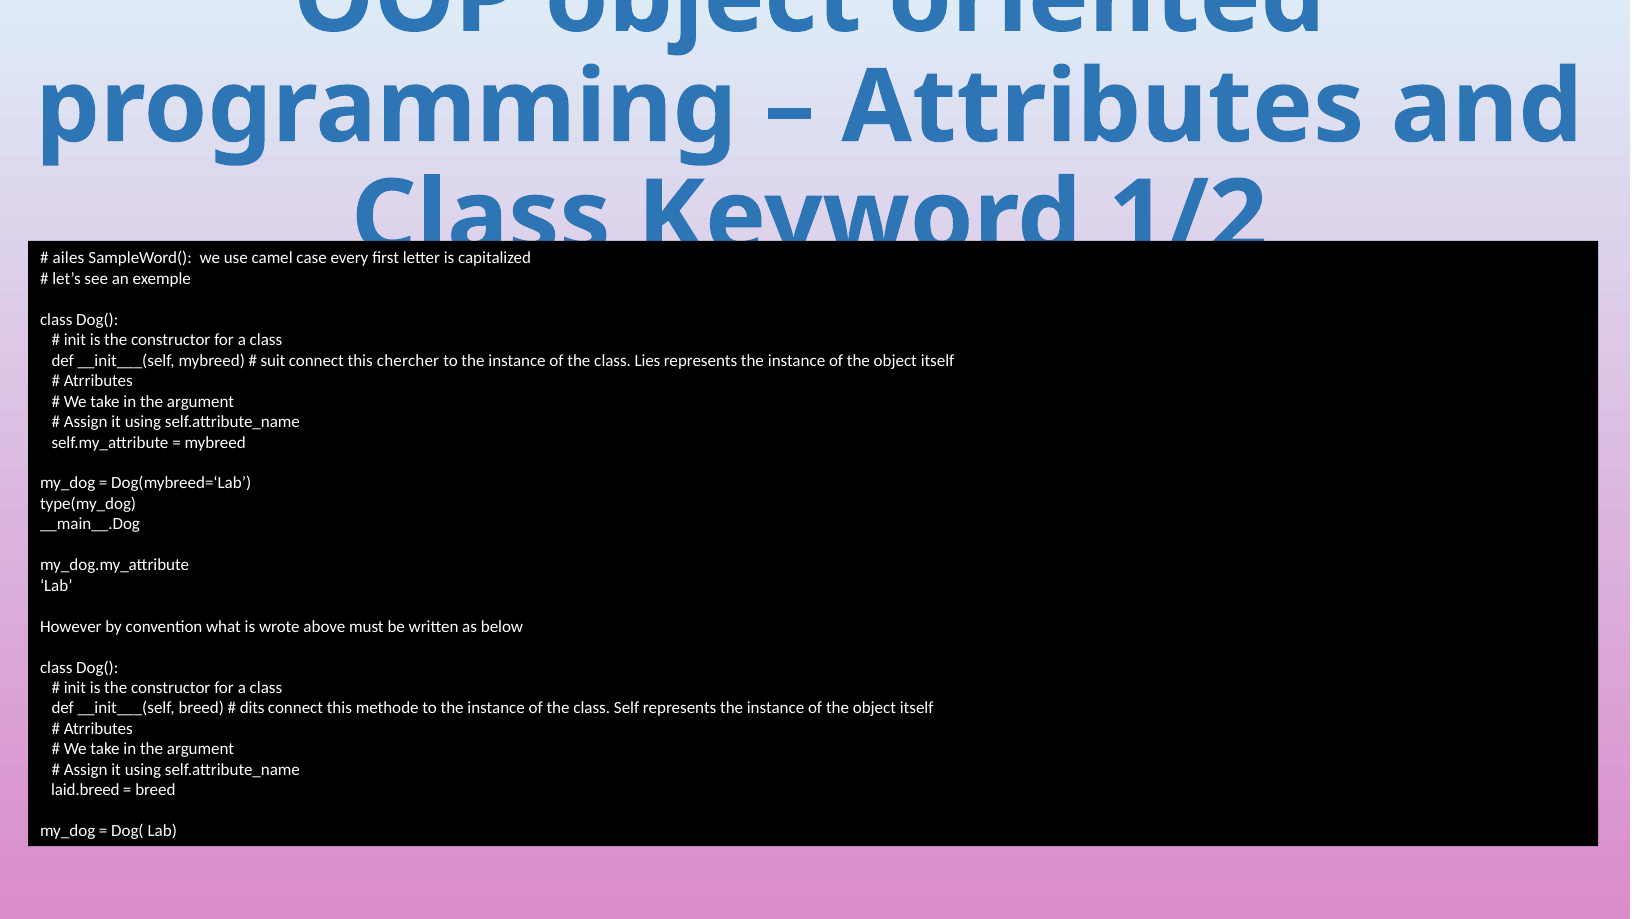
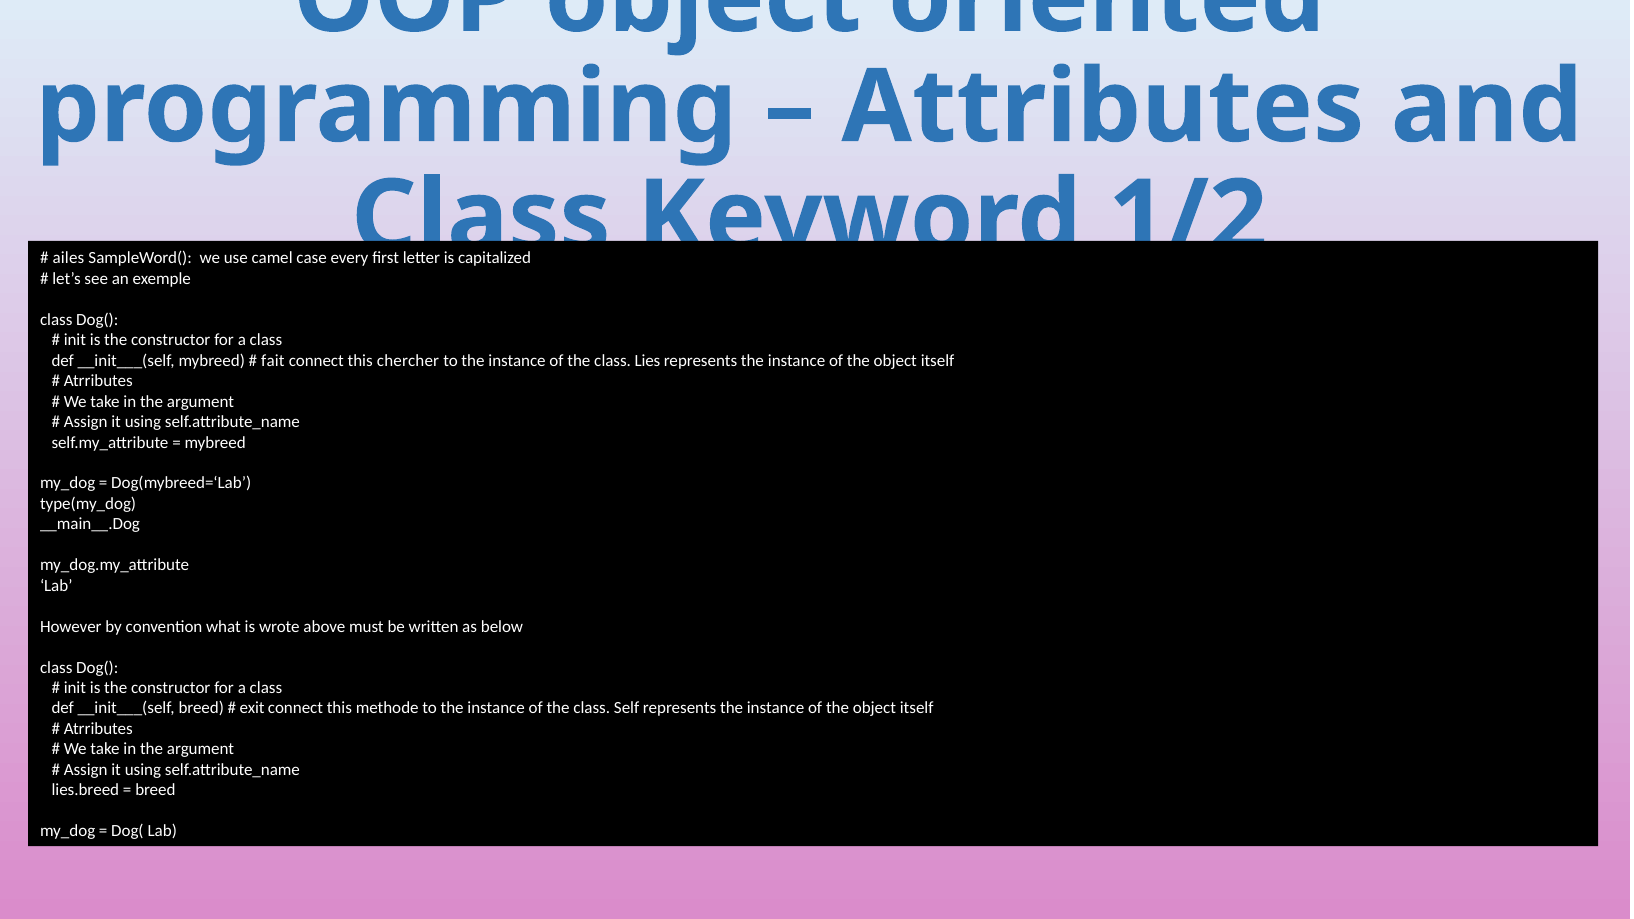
suit: suit -> fait (273, 361)
dits: dits -> exit (252, 708)
laid.breed: laid.breed -> lies.breed (85, 790)
